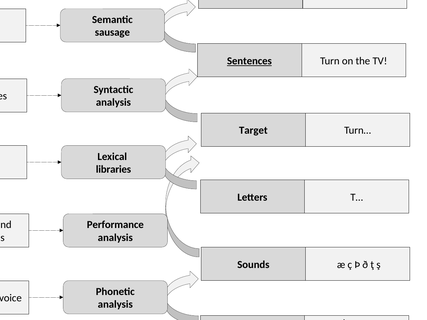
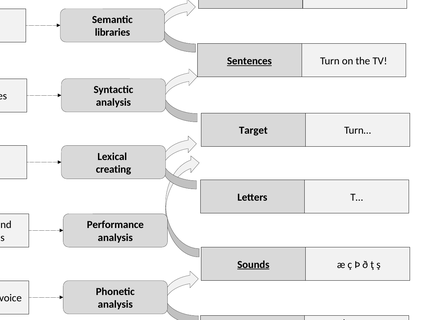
sausage: sausage -> libraries (112, 33)
libraries: libraries -> creating (113, 169)
Sounds underline: none -> present (253, 265)
